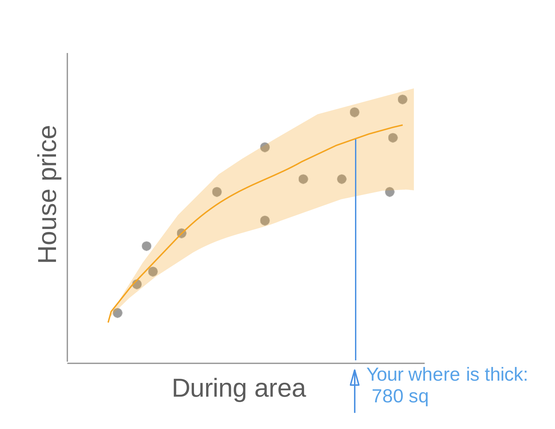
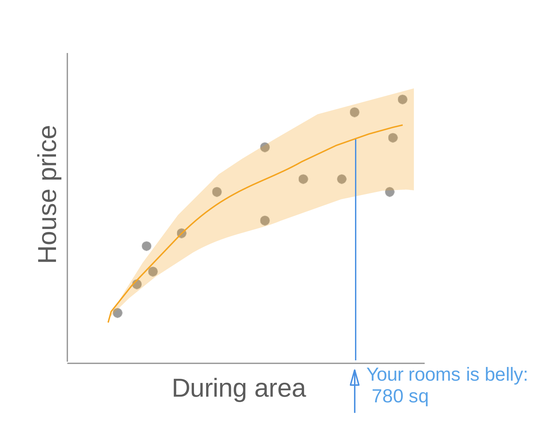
where: where -> rooms (435, 375)
thick: thick -> belly (507, 375)
